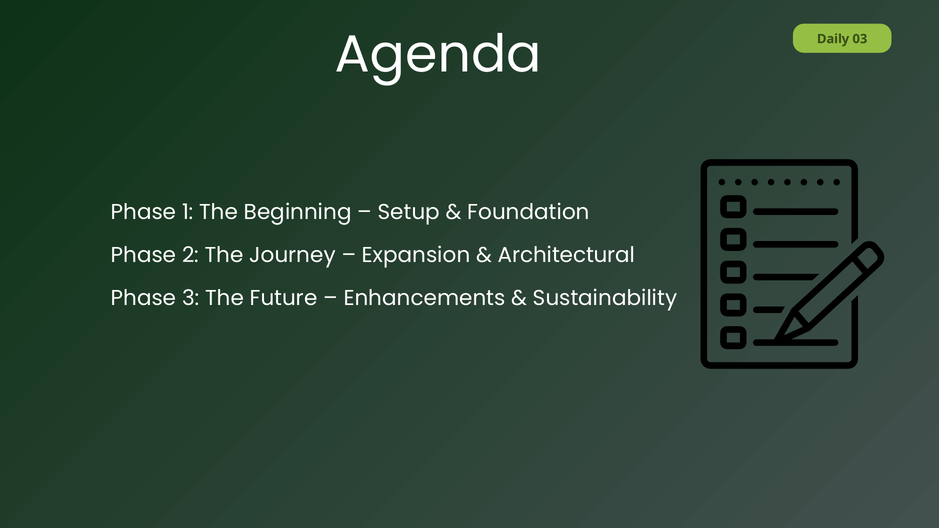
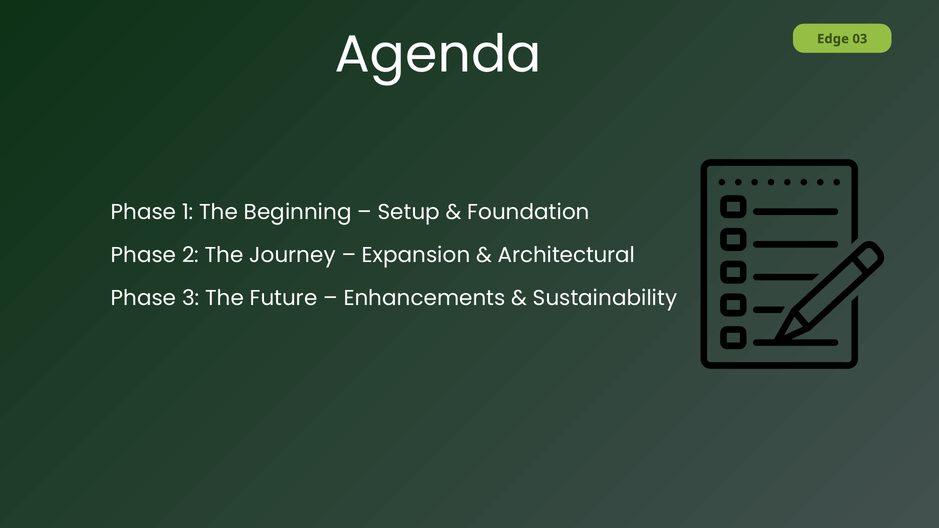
Daily: Daily -> Edge (833, 39)
